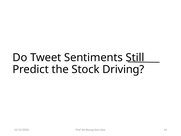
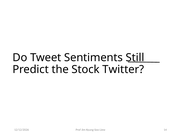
Driving: Driving -> Twitter (123, 69)
